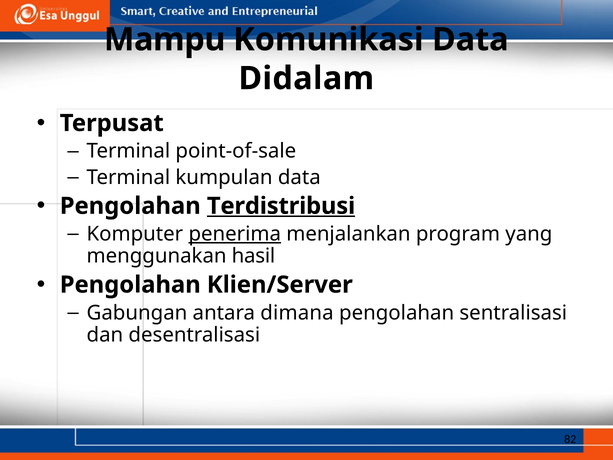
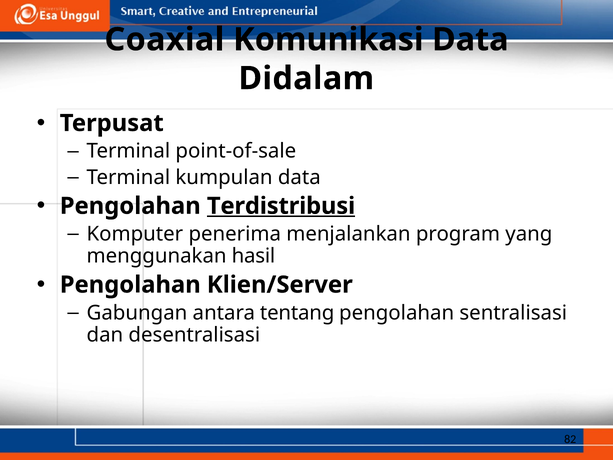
Mampu: Mampu -> Coaxial (164, 40)
penerima underline: present -> none (235, 234)
dimana: dimana -> tentang (297, 313)
